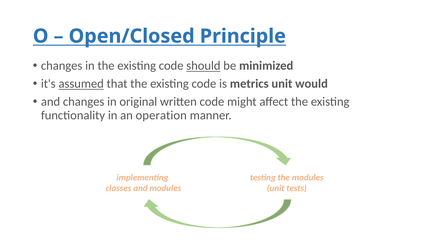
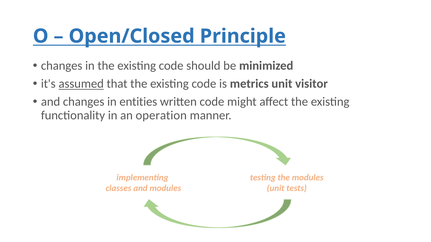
should underline: present -> none (203, 66)
would: would -> visitor (312, 84)
original: original -> entities (138, 102)
